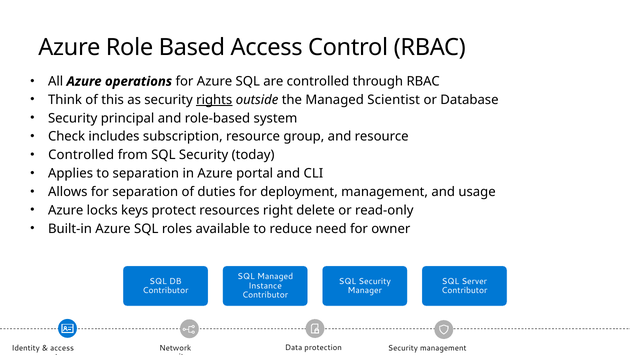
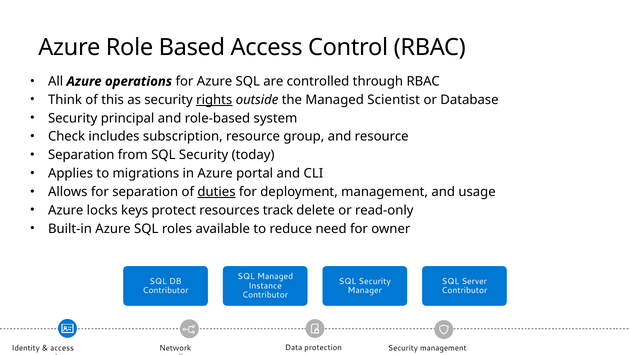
Controlled: Controlled -> Separation (81, 155)
to separation: separation -> migrations (146, 173)
duties underline: none -> present (217, 192)
right: right -> track (278, 210)
